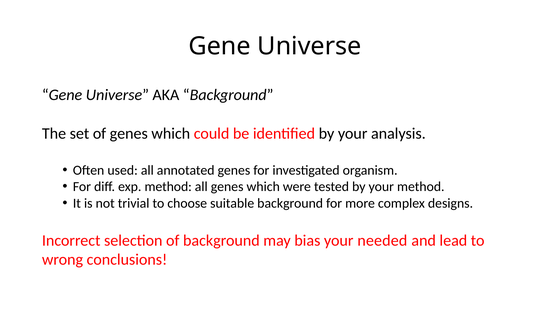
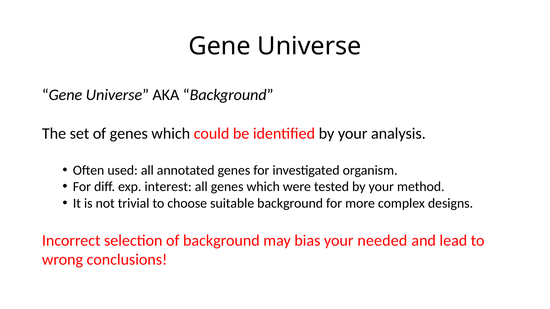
exp method: method -> interest (168, 187)
